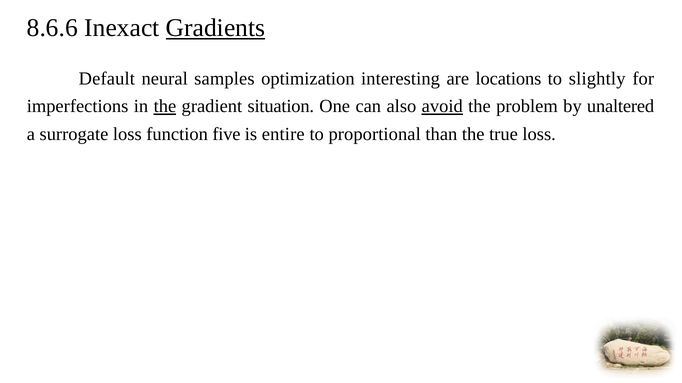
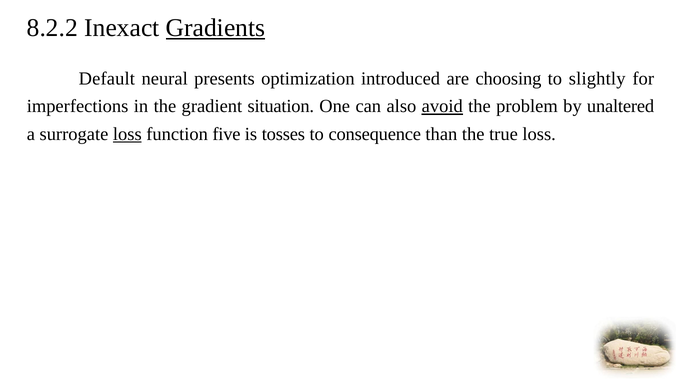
8.6.6: 8.6.6 -> 8.2.2 (52, 28)
samples: samples -> presents (224, 79)
interesting: interesting -> introduced (401, 79)
locations: locations -> choosing (508, 79)
the underline: present -> none (165, 107)
loss underline: none -> present (127, 134)
entire: entire -> tosses (283, 134)
proportional: proportional -> consequence (375, 134)
